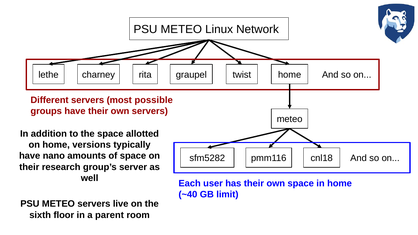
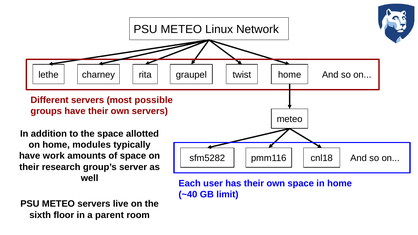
versions: versions -> modules (92, 145)
nano: nano -> work (54, 156)
